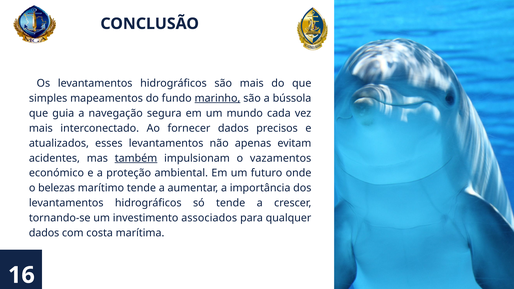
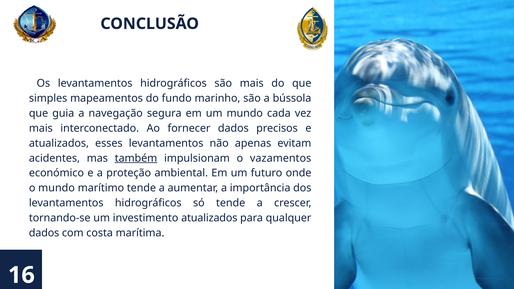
marinho underline: present -> none (217, 98)
o belezas: belezas -> mundo (57, 188)
investimento associados: associados -> atualizados (209, 218)
